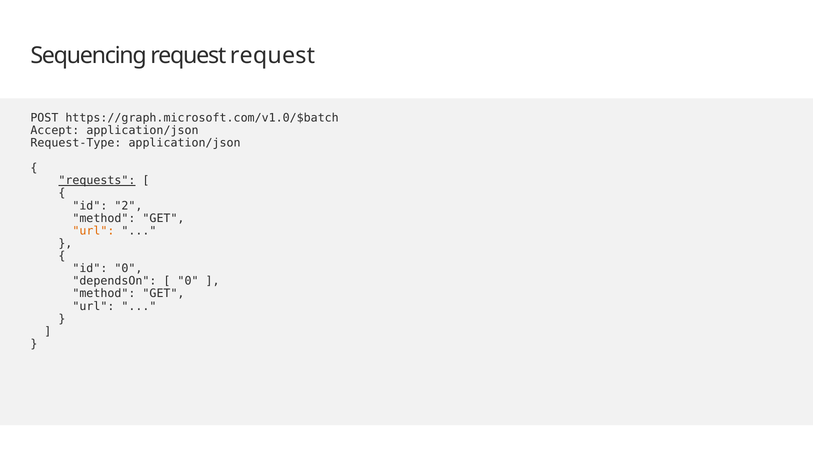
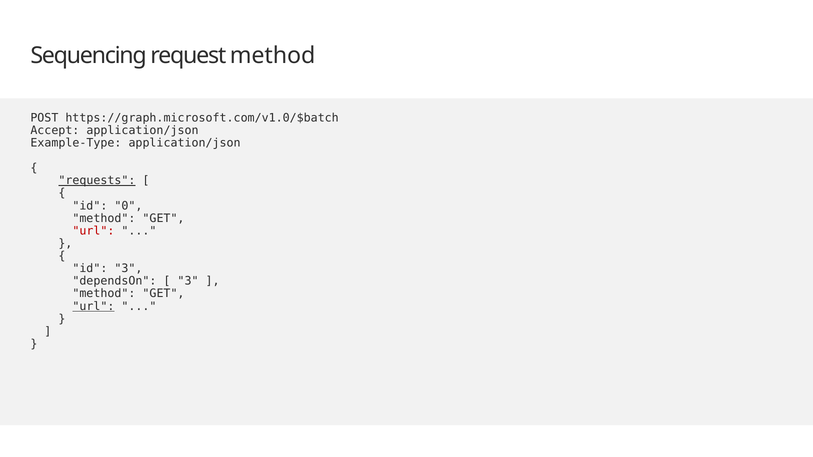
request request: request -> method (273, 56)
Request-Type: Request-Type -> Example-Type (76, 143)
2: 2 -> 0 (128, 206)
url colour: orange -> red (93, 231)
id 0: 0 -> 3 (128, 269)
0: 0 -> 3 (188, 281)
url underline: none -> present (93, 306)
